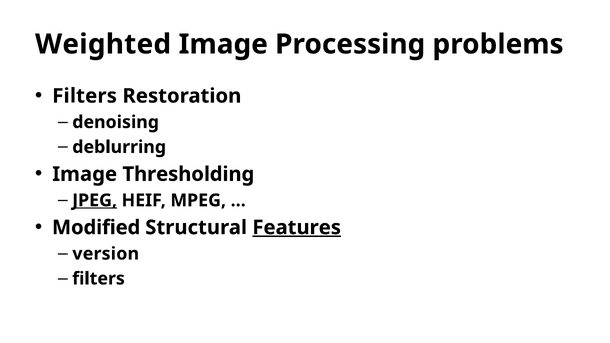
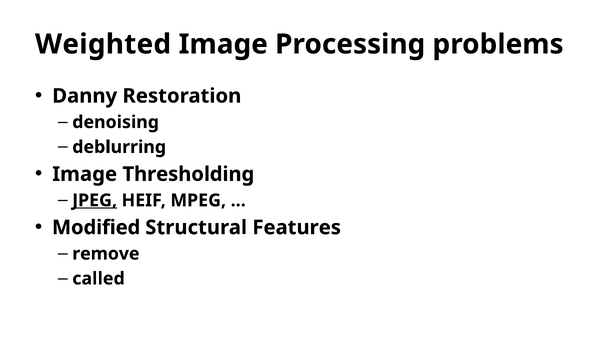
Filters: Filters -> Danny (85, 96)
Features underline: present -> none (297, 228)
version: version -> remove (106, 254)
filters: filters -> called (99, 279)
